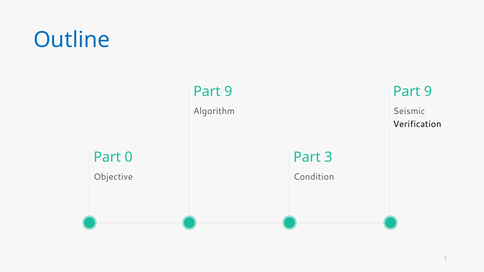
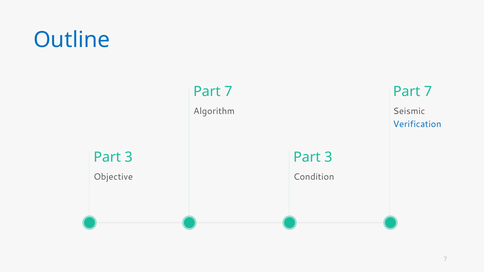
9: 9 -> 7 (228, 92)
9: 9 -> 7 (428, 92)
Verification colour: black -> blue (417, 124)
0: 0 -> 3 (129, 157)
